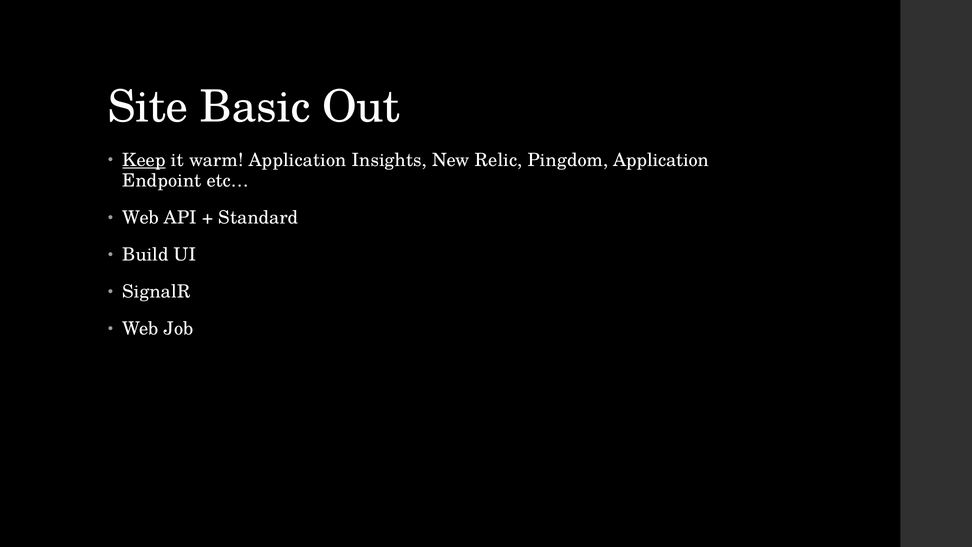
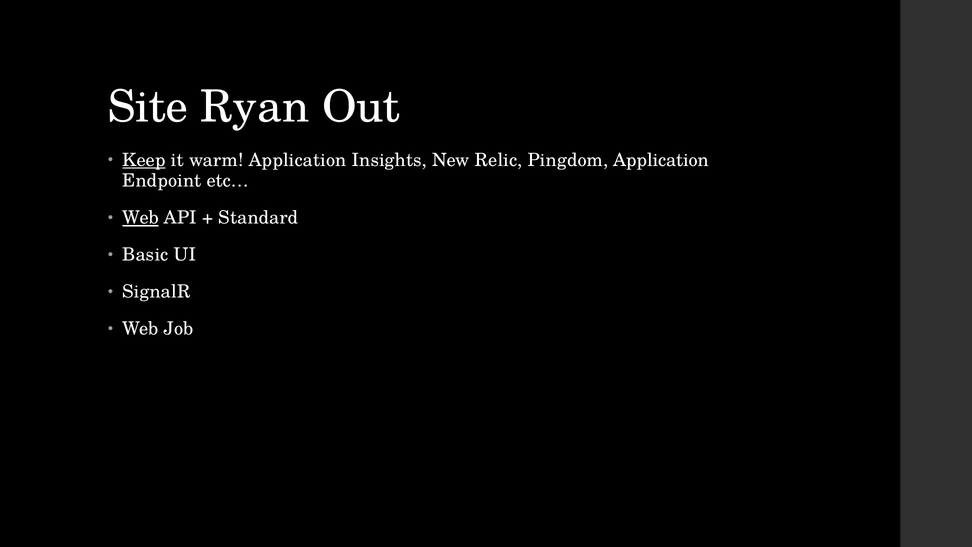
Basic: Basic -> Ryan (255, 107)
Web underline: none -> present (141, 218)
Build: Build -> Basic (145, 255)
